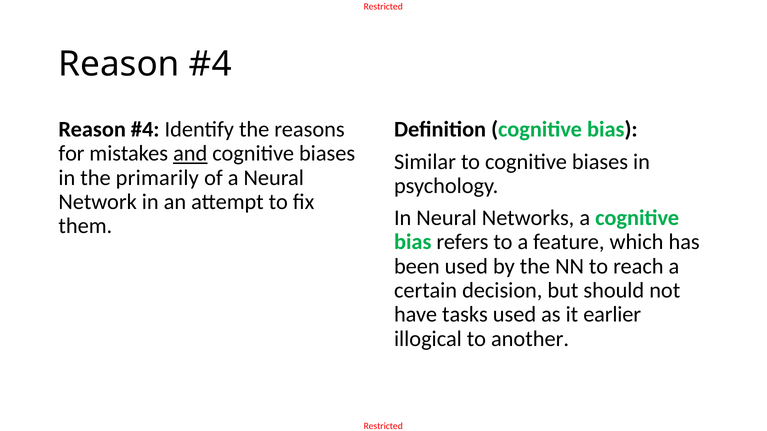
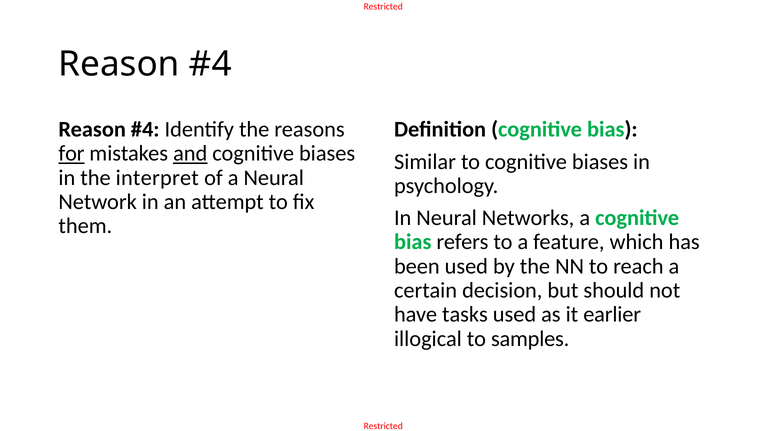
for underline: none -> present (72, 154)
primarily: primarily -> interpret (157, 178)
another: another -> samples (530, 339)
